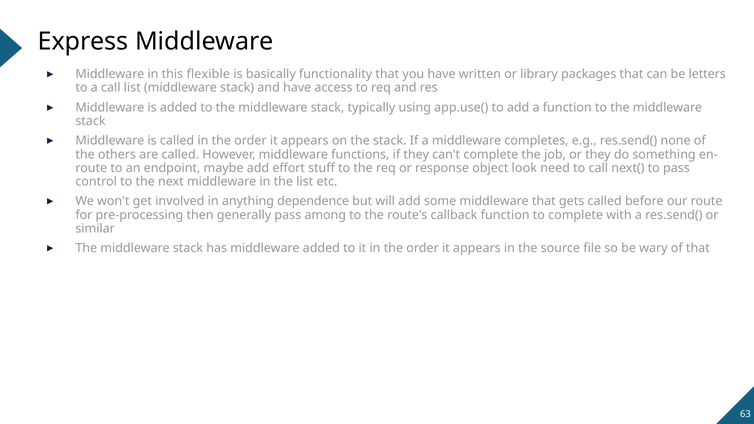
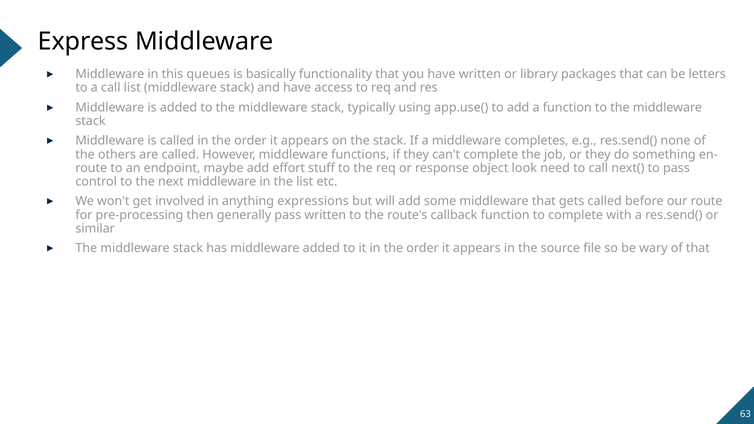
flexible: flexible -> queues (208, 74)
dependence: dependence -> expressions (313, 201)
pass among: among -> written (325, 215)
